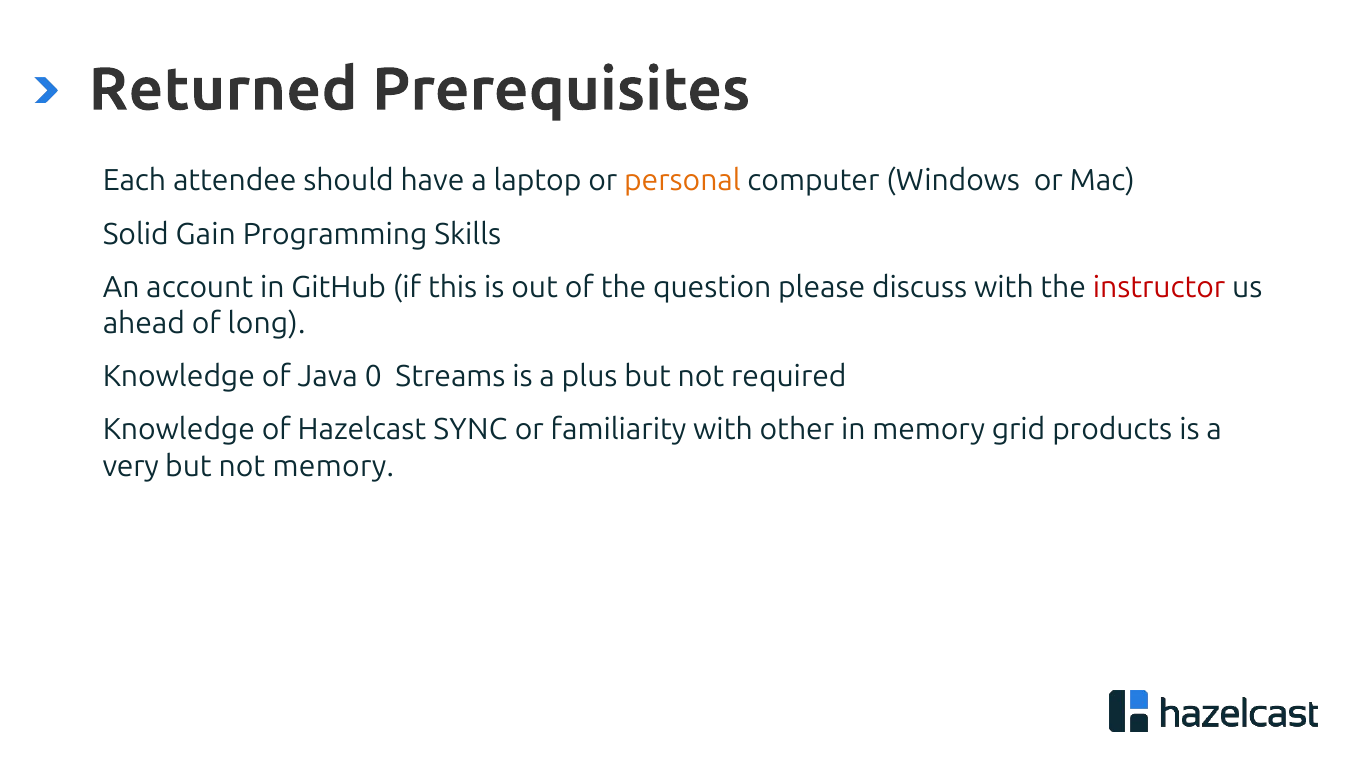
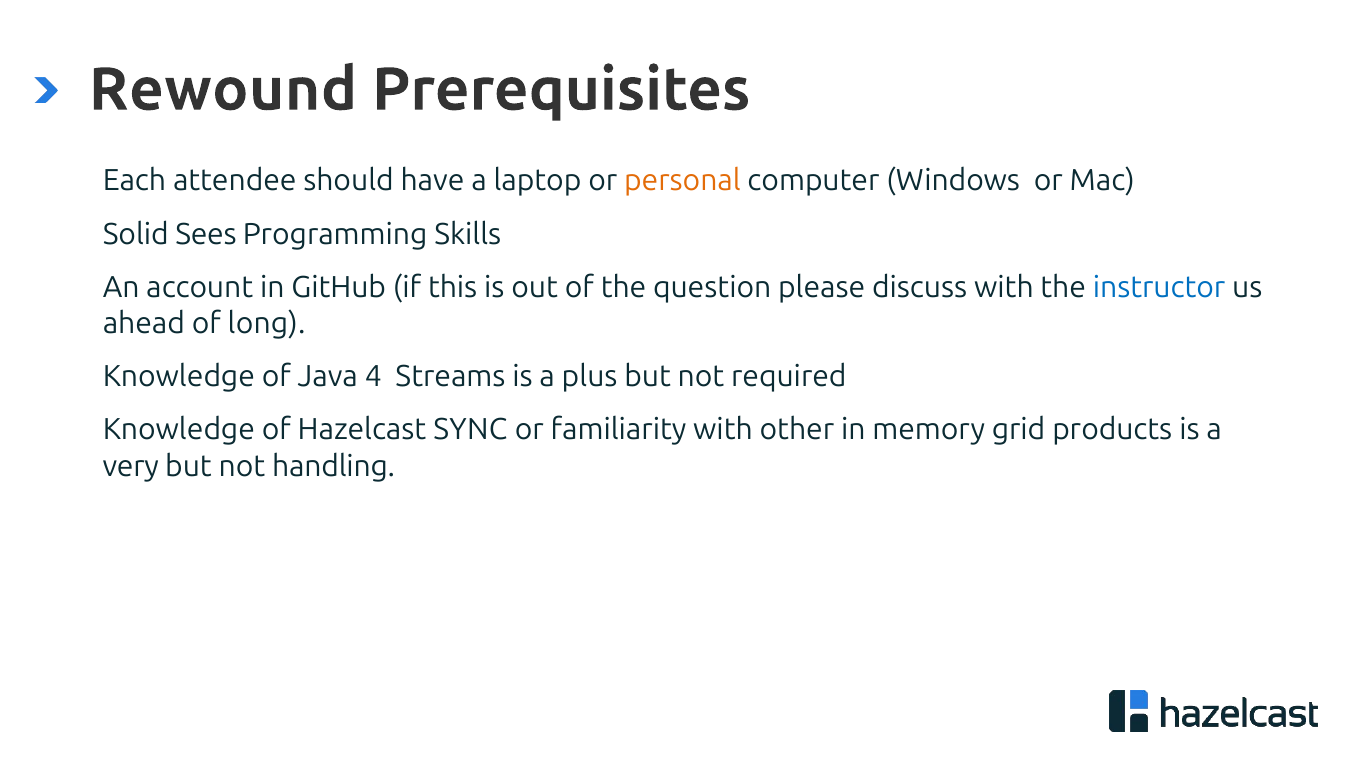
Returned: Returned -> Rewound (223, 90)
Gain: Gain -> Sees (206, 234)
instructor colour: red -> blue (1159, 287)
0: 0 -> 4 (373, 376)
not memory: memory -> handling (334, 466)
